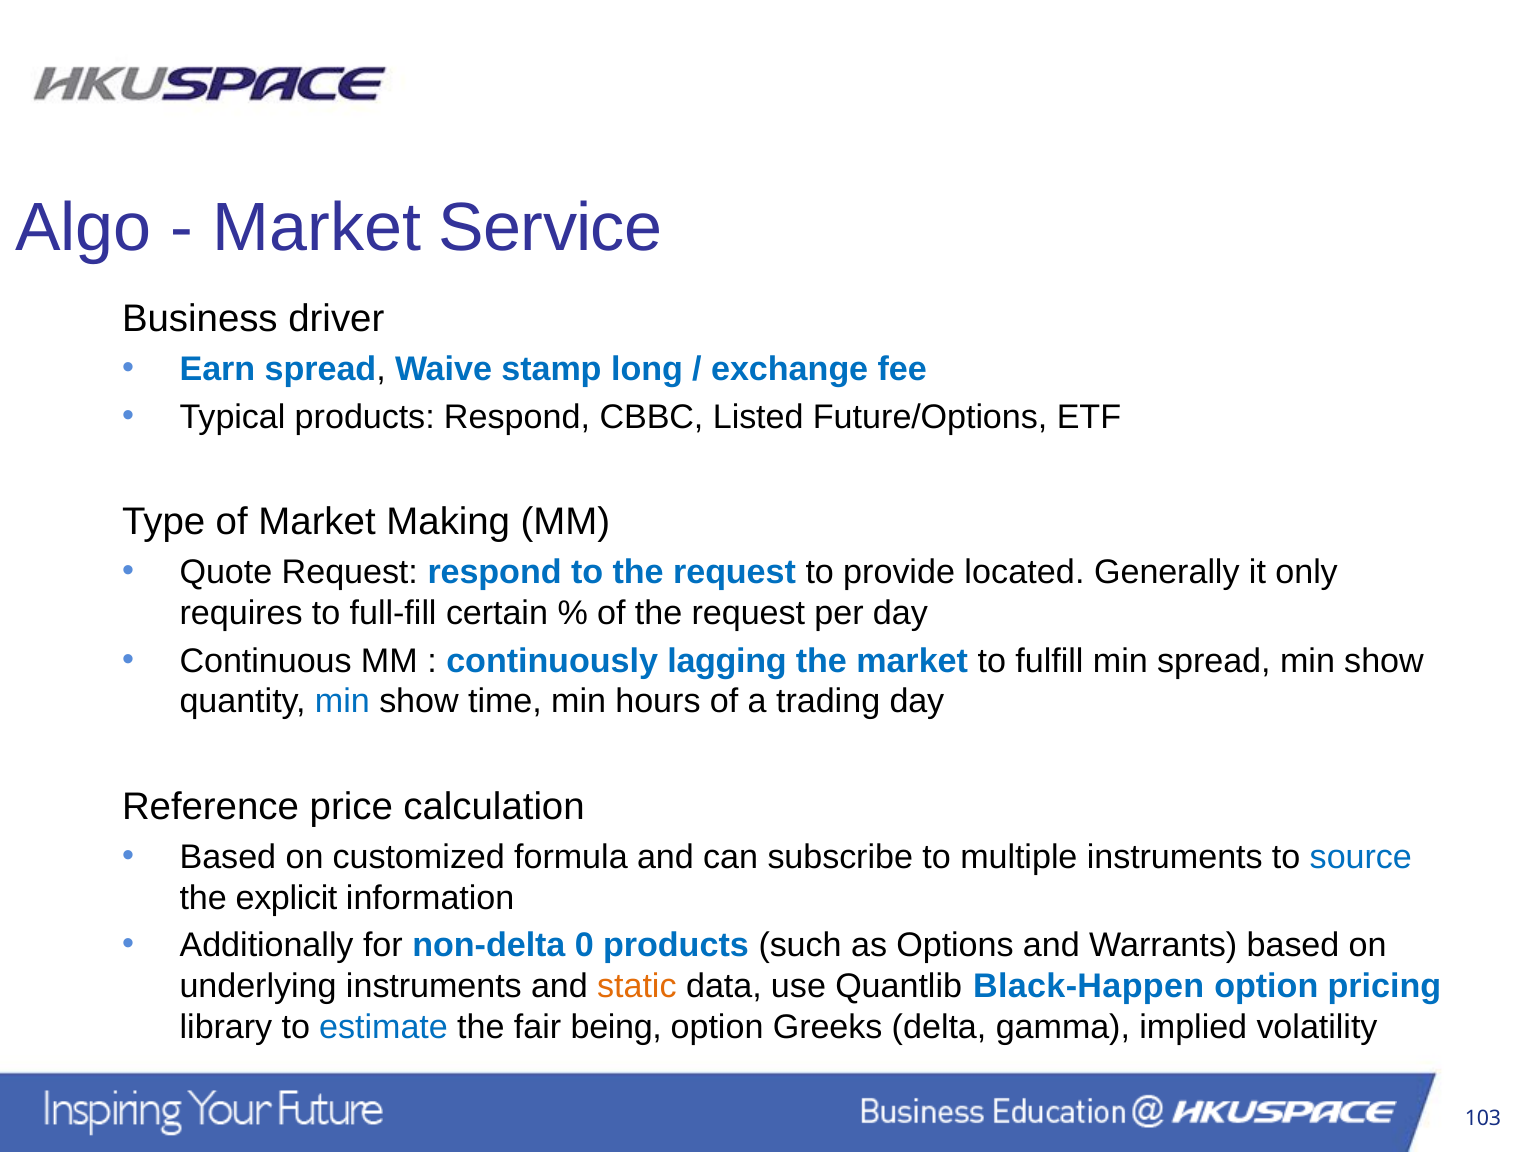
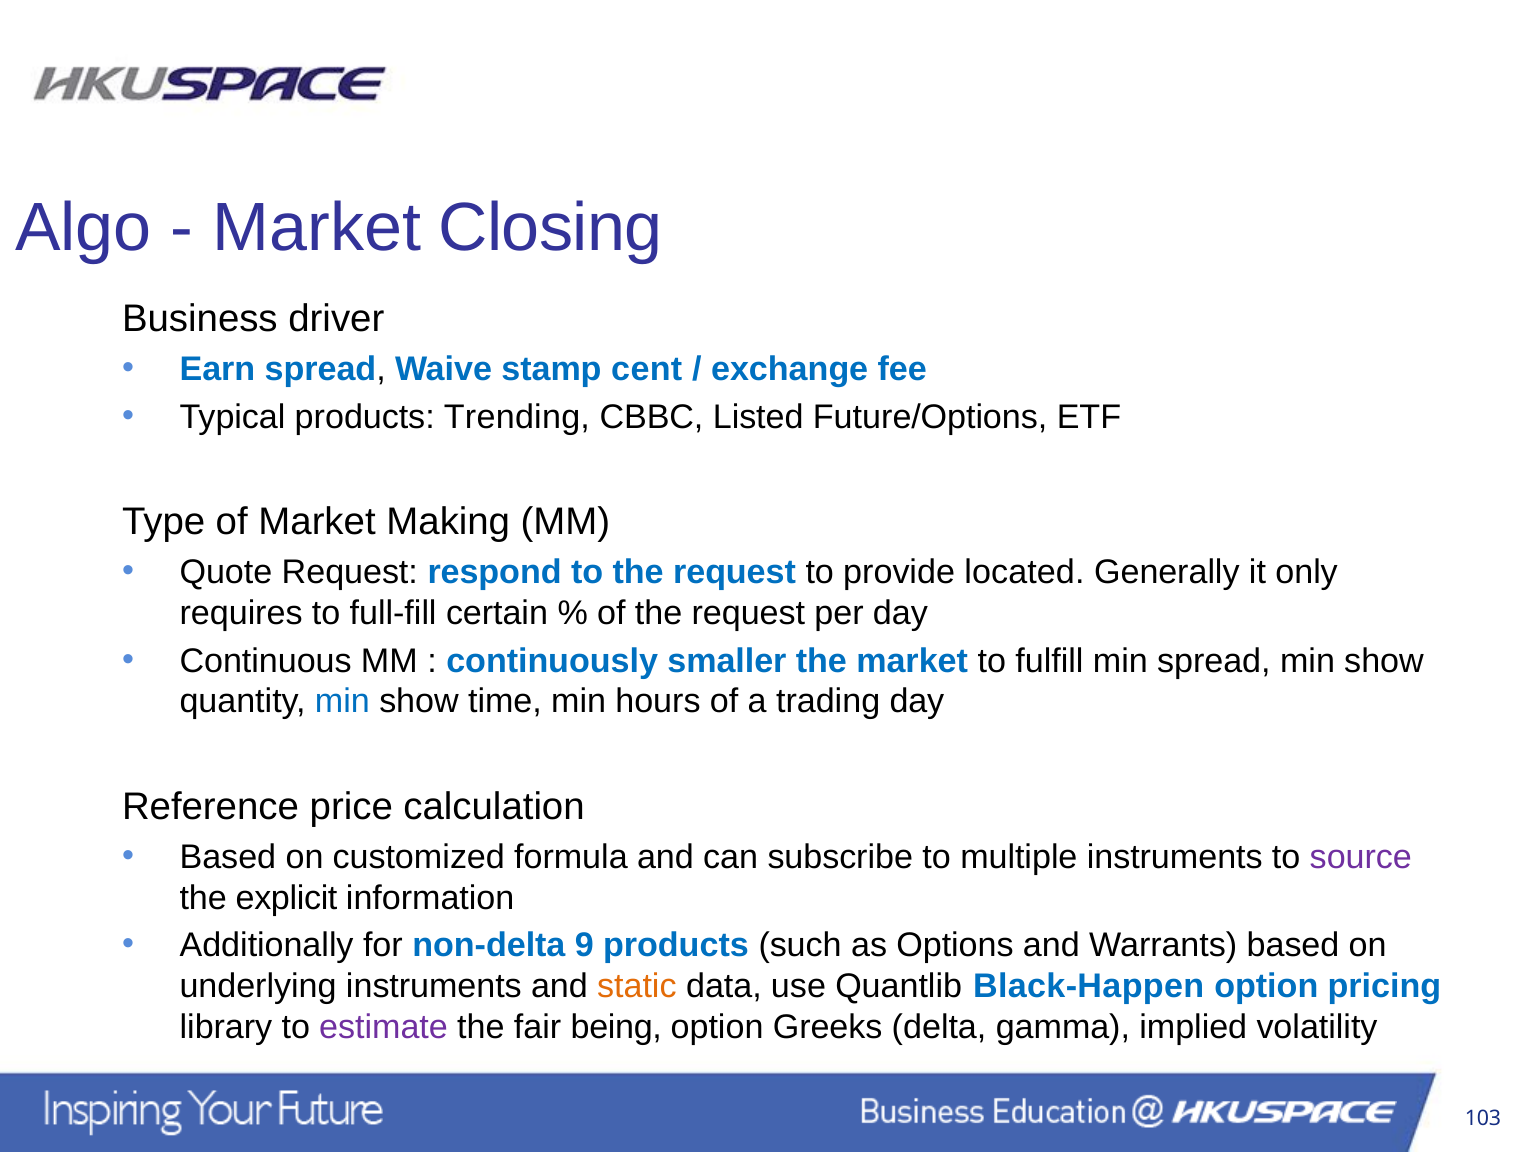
Service: Service -> Closing (551, 228)
long: long -> cent (647, 369)
products Respond: Respond -> Trending (517, 417)
lagging: lagging -> smaller (727, 661)
source colour: blue -> purple (1361, 857)
0: 0 -> 9 (584, 946)
estimate colour: blue -> purple (384, 1028)
